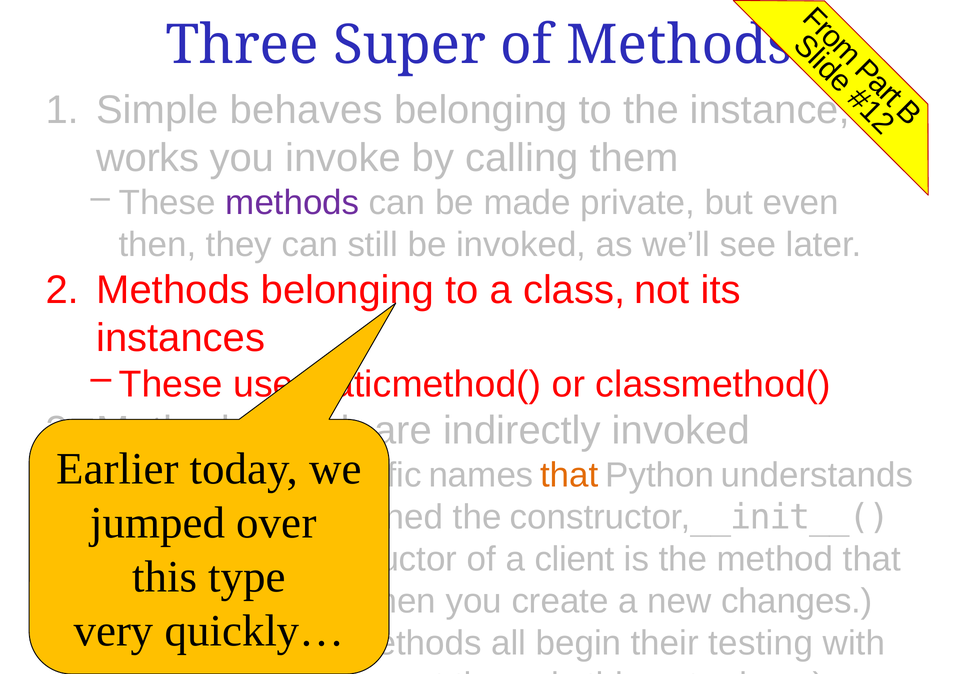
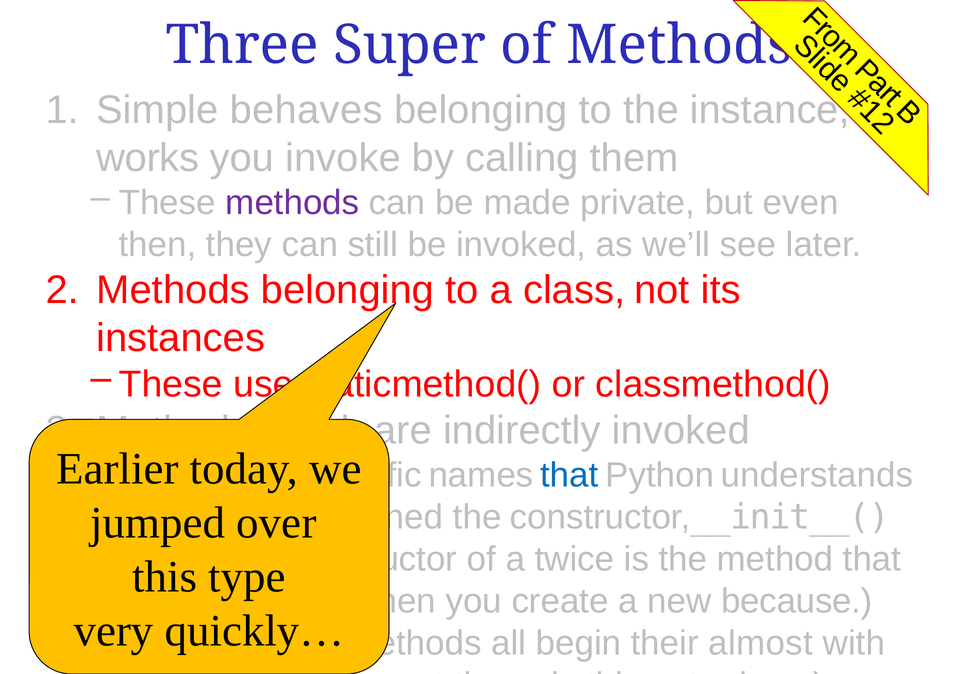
that colour: orange -> blue (569, 476)
client: client -> twice (574, 560)
changes: changes -> because (797, 602)
testing: testing -> almost (761, 644)
